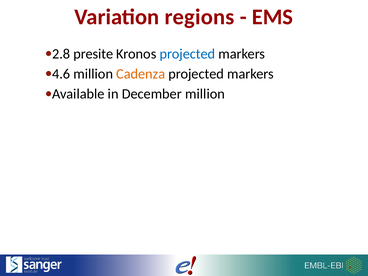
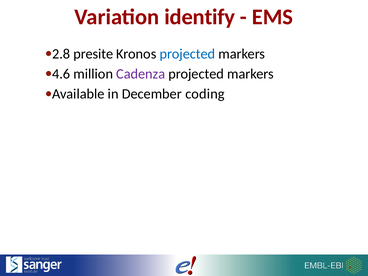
regions: regions -> identify (200, 17)
Cadenza colour: orange -> purple (141, 74)
December million: million -> coding (205, 94)
